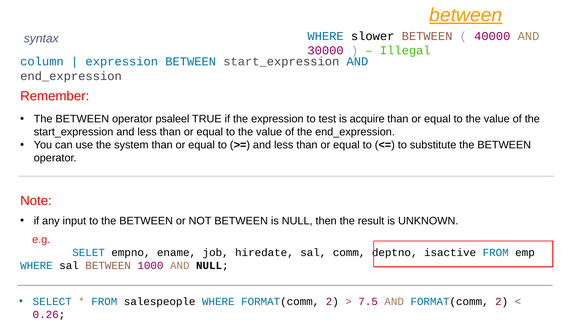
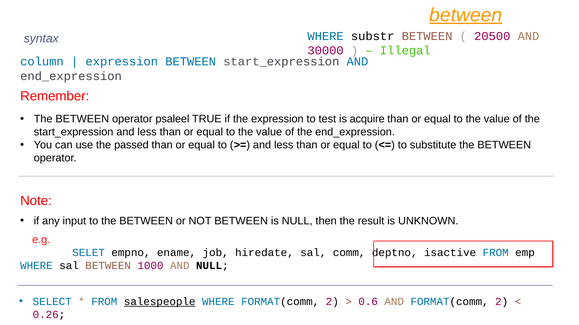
slower: slower -> substr (373, 36)
40000: 40000 -> 20500 (492, 36)
system: system -> passed (131, 145)
salespeople underline: none -> present (160, 302)
7.5: 7.5 -> 0.6 (368, 302)
